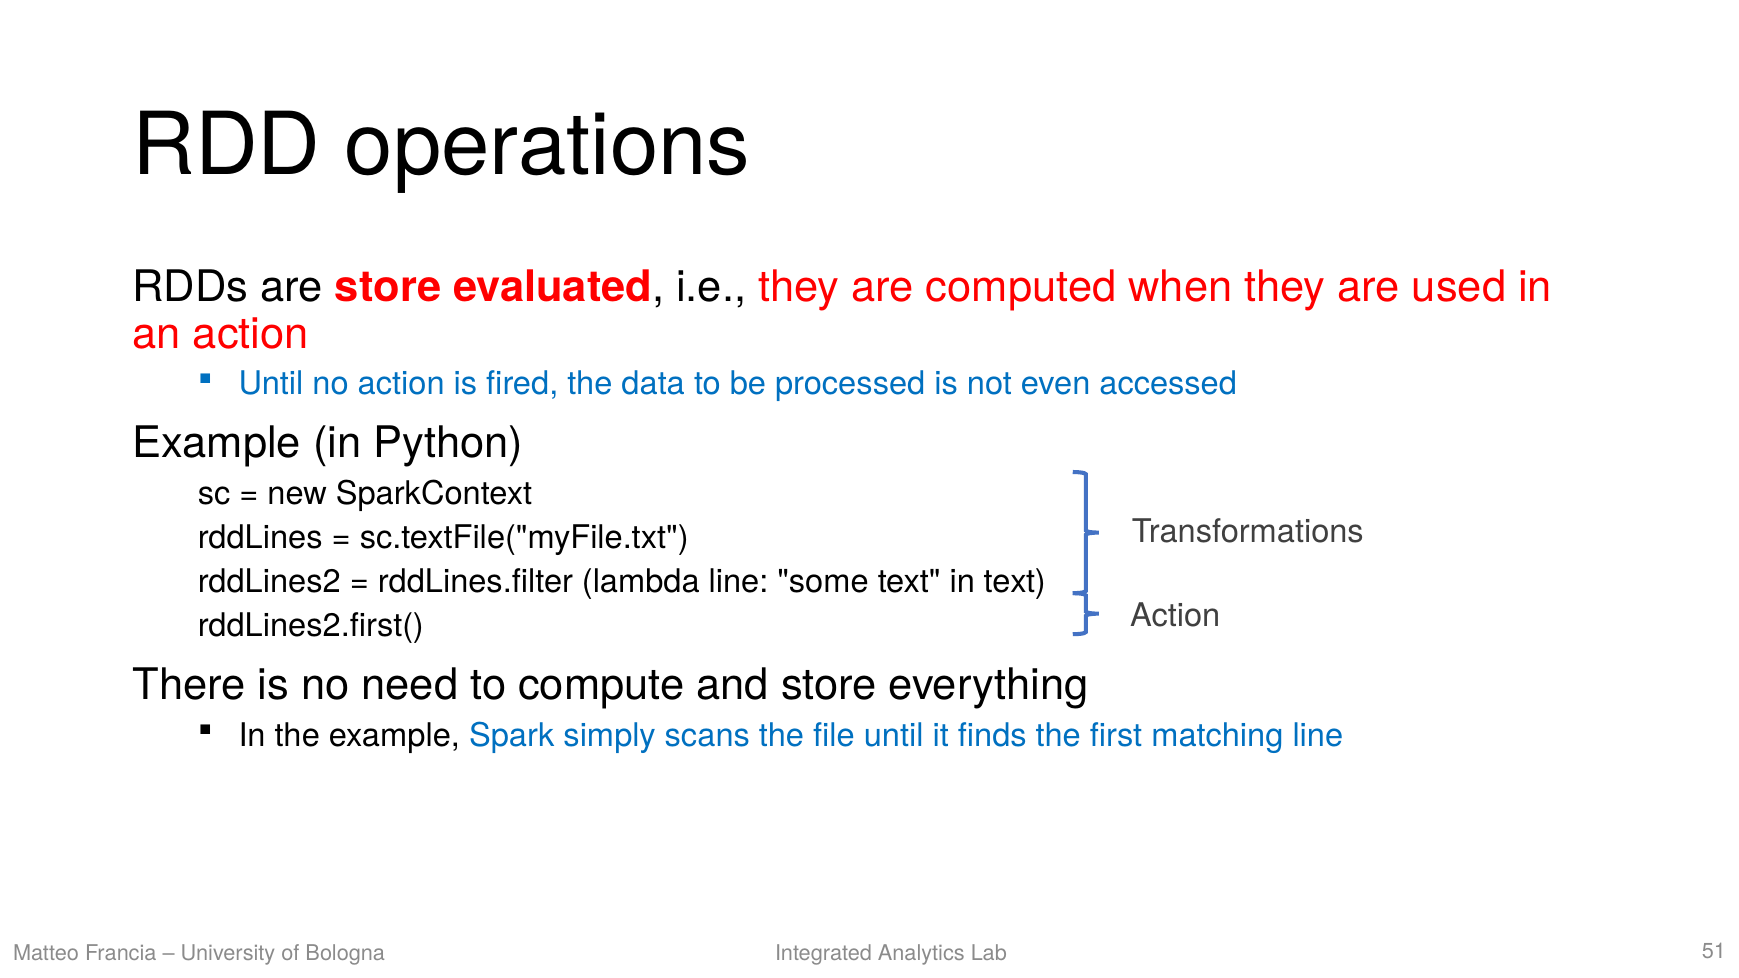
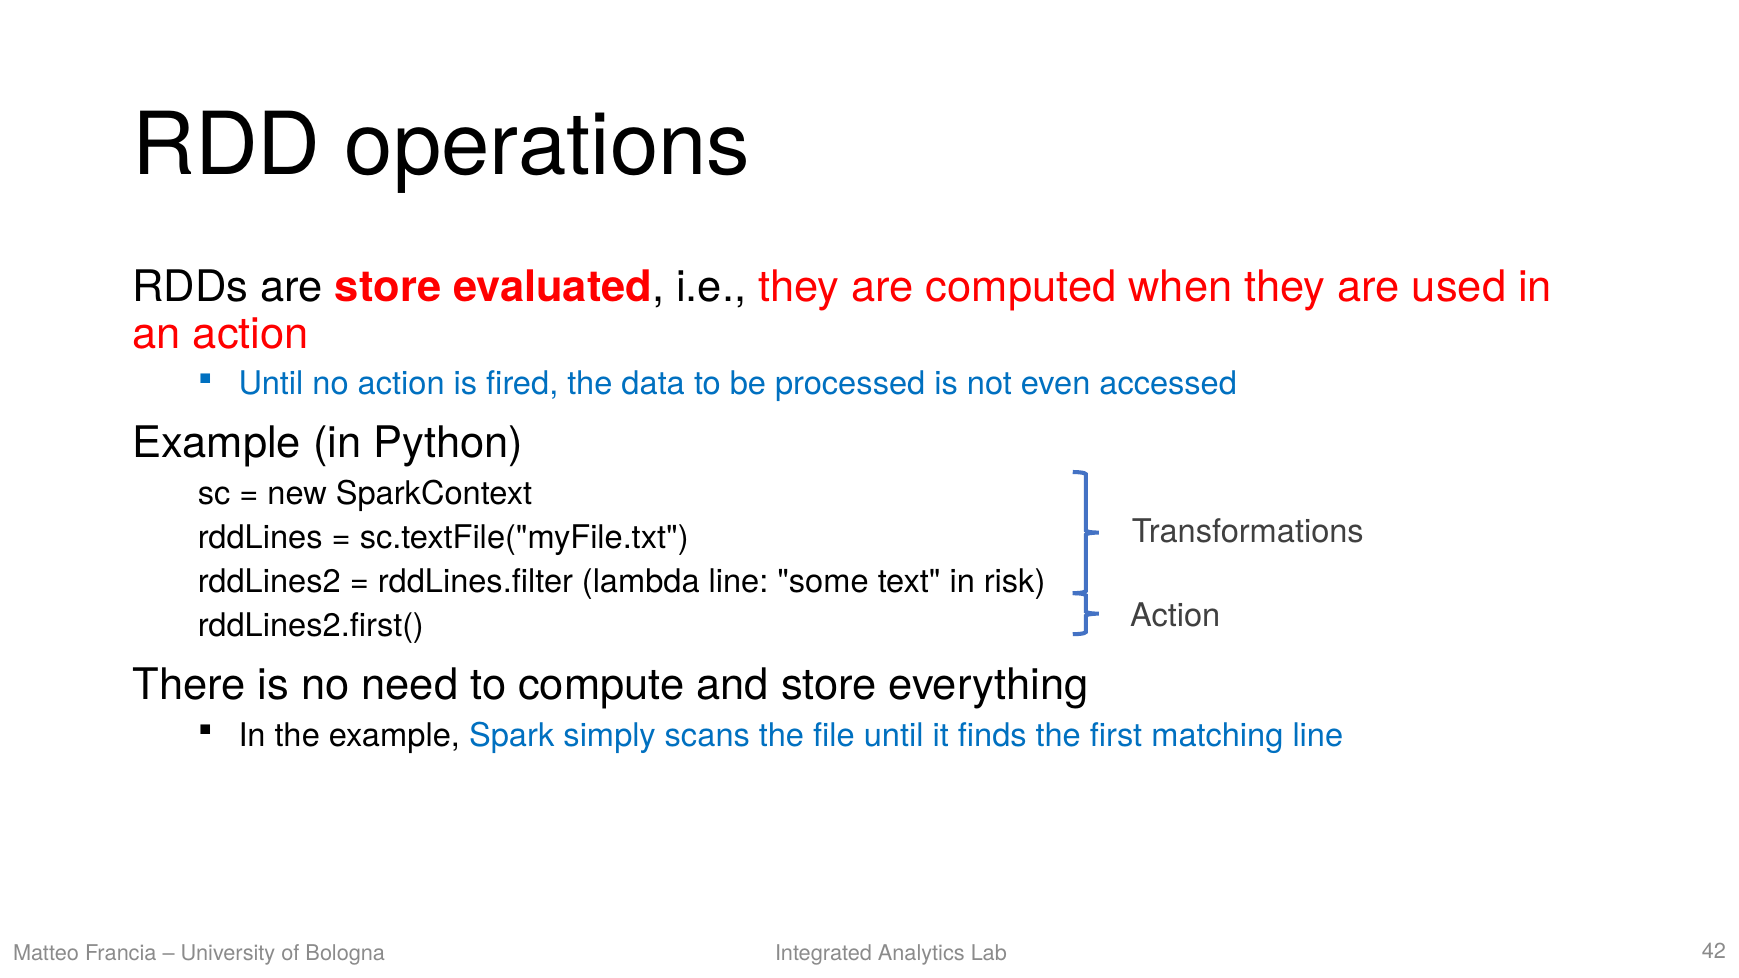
in text: text -> risk (1015, 582)
51: 51 -> 42 (1714, 951)
